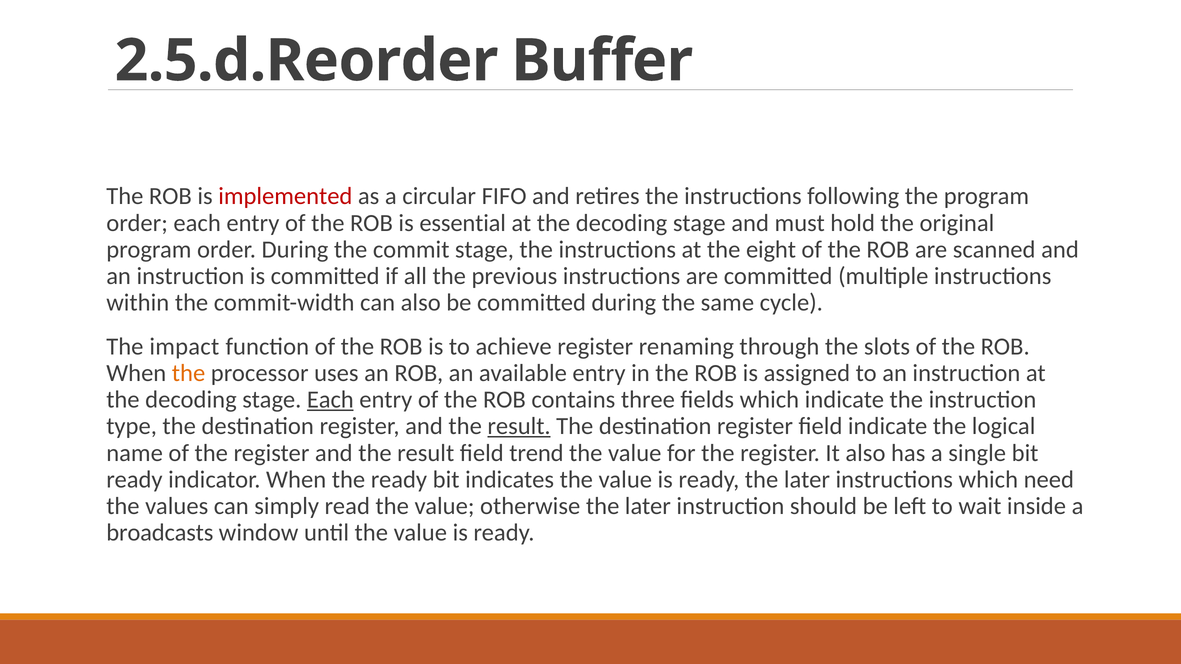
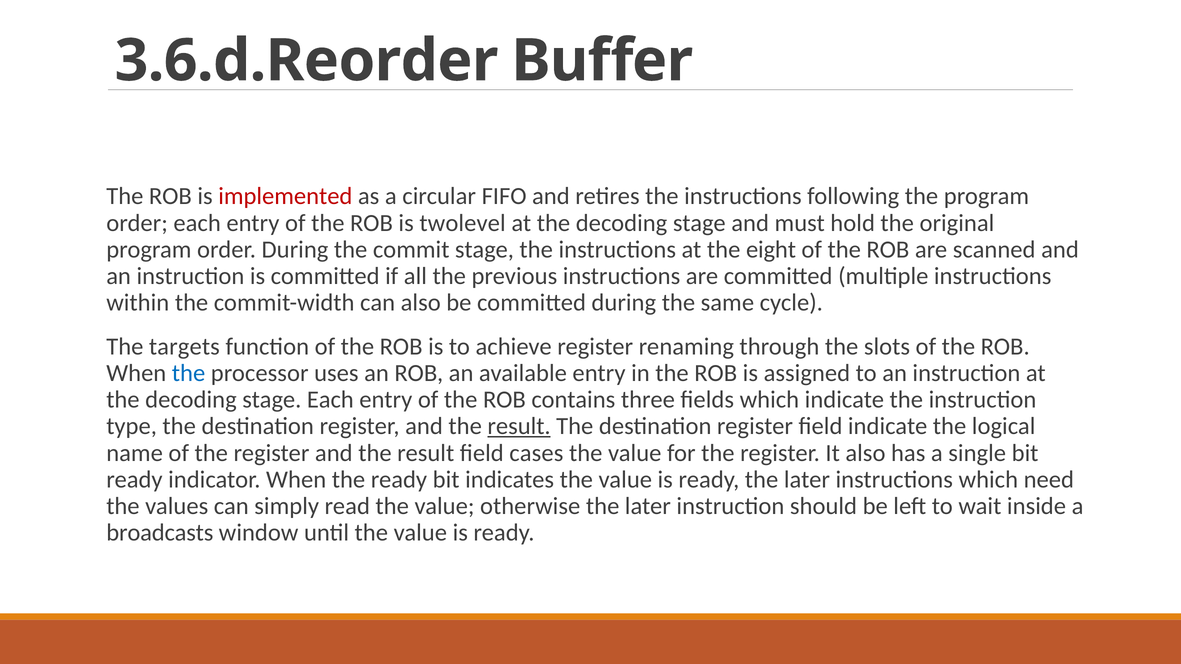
2.5.d.Reorder: 2.5.d.Reorder -> 3.6.d.Reorder (306, 61)
essential: essential -> twolevel (463, 223)
impact: impact -> targets (184, 347)
the colour: orange -> blue (189, 373)
Each underline: present -> none (330, 400)
trend: trend -> cases (536, 453)
